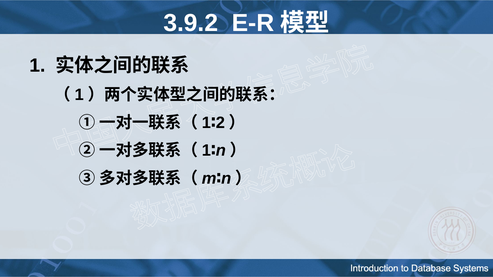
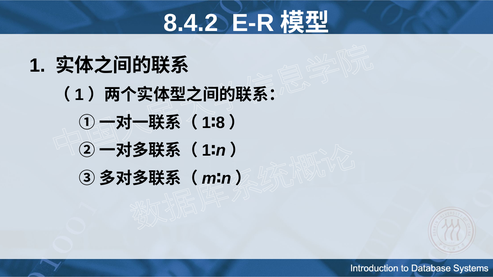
3.9.2: 3.9.2 -> 8.4.2 (191, 23)
2: 2 -> 8 (220, 123)
